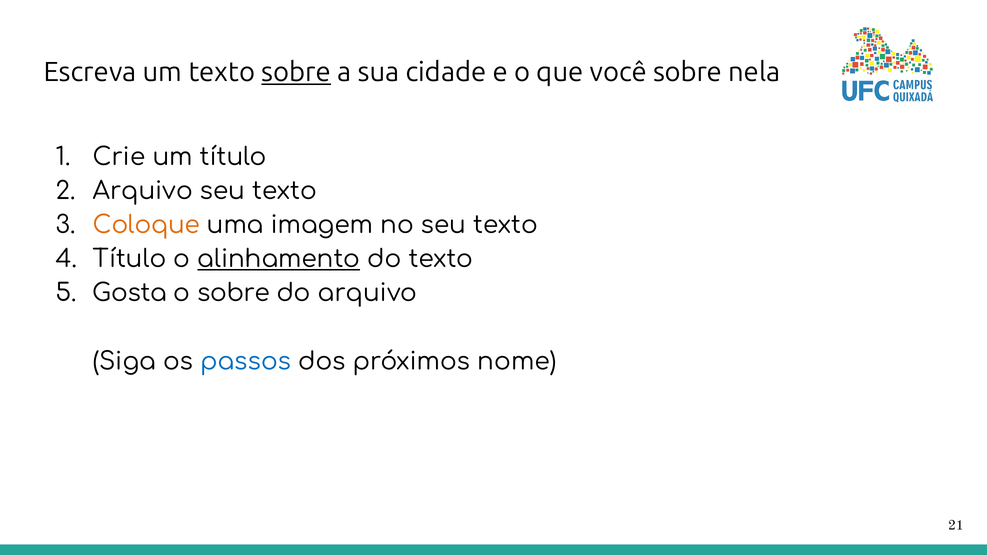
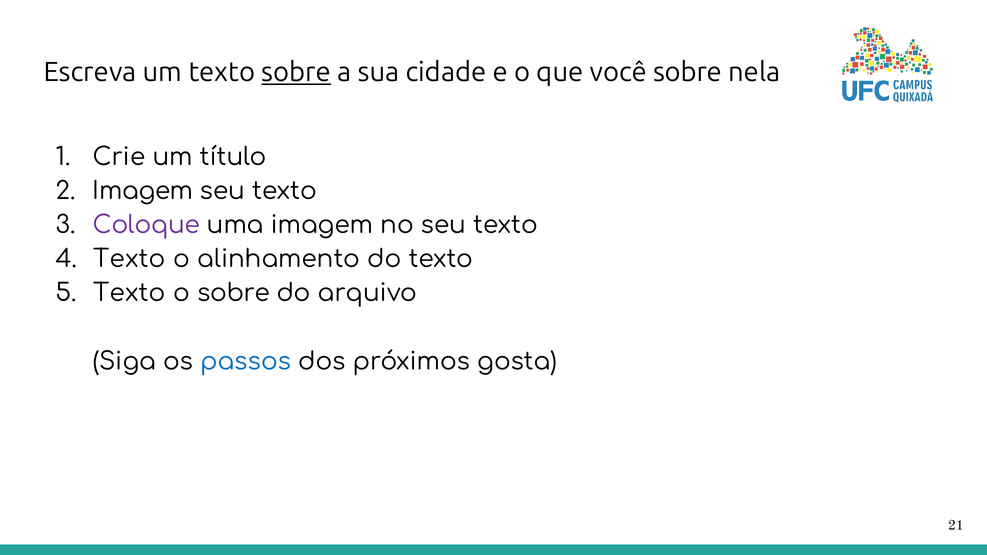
Arquivo: Arquivo -> Imagem (143, 191)
Coloque colour: orange -> purple (146, 225)
Título: Título -> Texto (129, 259)
alinhamento underline: present -> none (279, 259)
Gosta: Gosta -> Texto (129, 293)
nome: nome -> gosta (517, 362)
